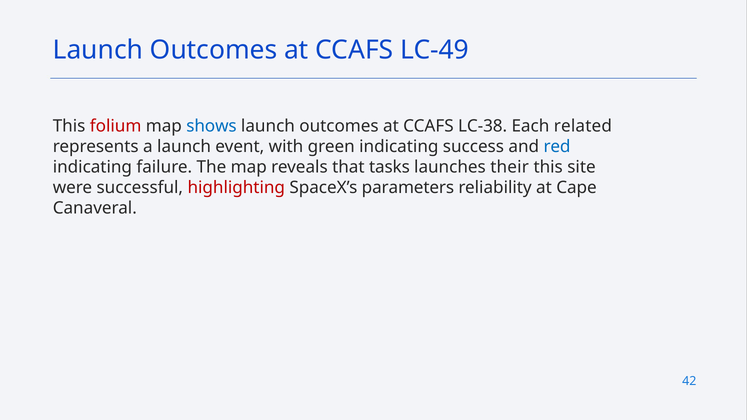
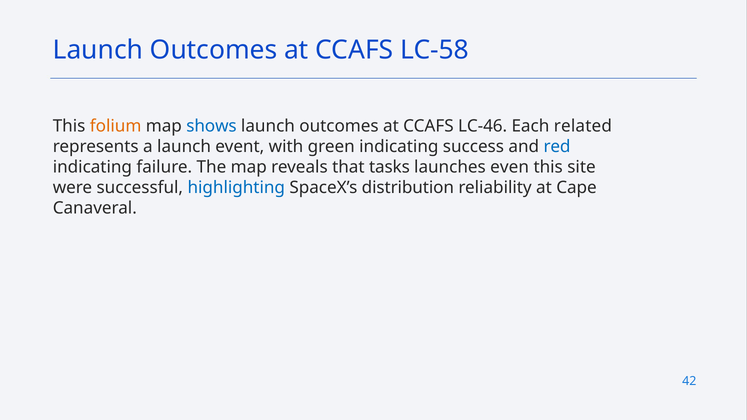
LC‑49: LC‑49 -> LC‑58 (435, 50)
folium colour: red -> orange (116, 126)
LC‑38: LC‑38 -> LC‑46 (483, 126)
their: their -> even (510, 167)
highlighting colour: red -> blue (236, 188)
parameters: parameters -> distribution (408, 188)
